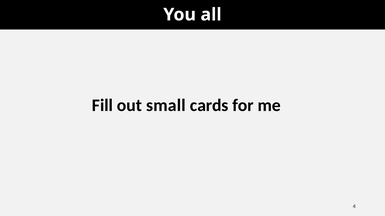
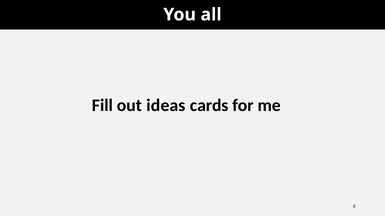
small: small -> ideas (166, 106)
